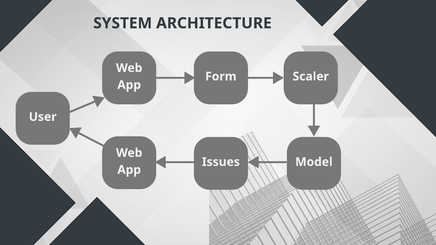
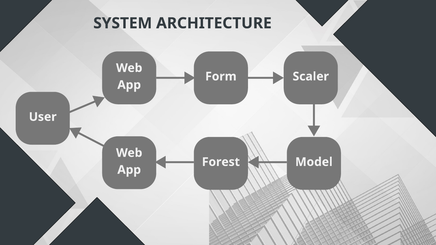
Issues: Issues -> Forest (221, 162)
